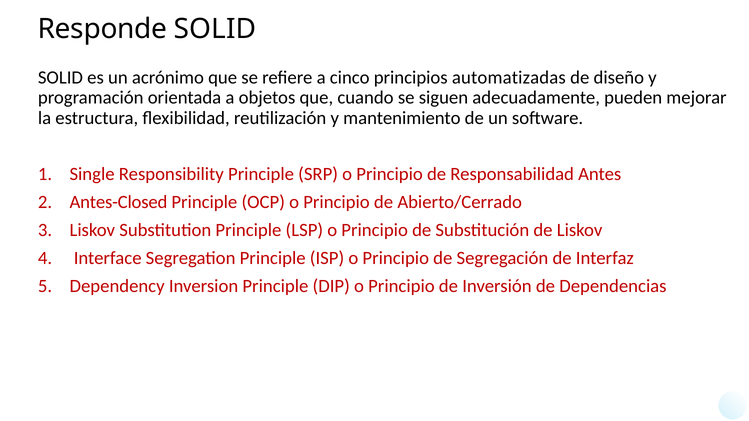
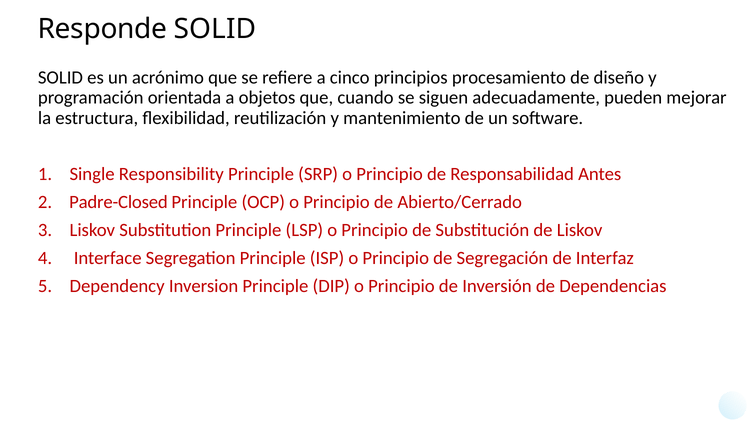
automatizadas: automatizadas -> procesamiento (509, 77)
Antes-Closed: Antes-Closed -> Padre-Closed (118, 202)
